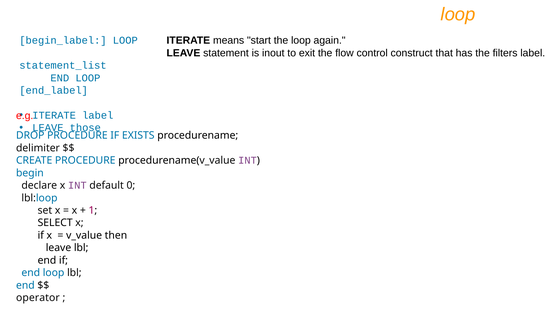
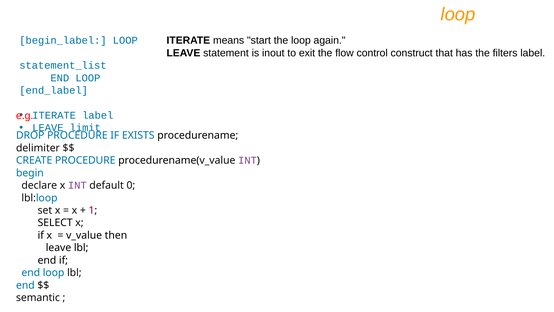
those: those -> limit (85, 128)
operator: operator -> semantic (38, 297)
